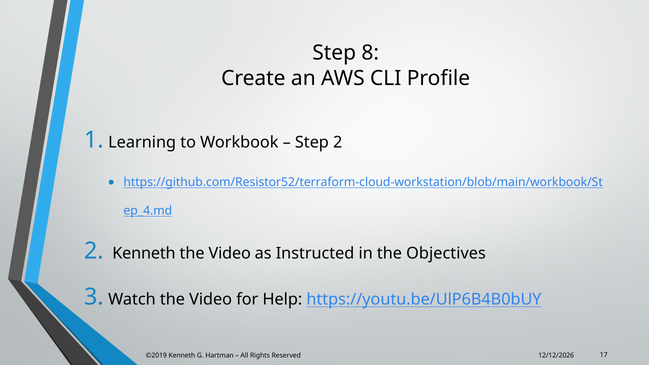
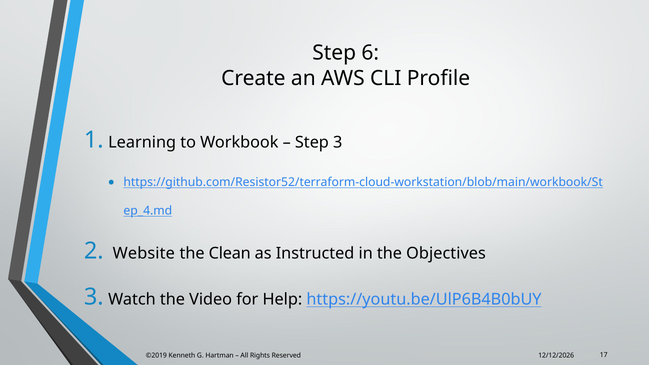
8: 8 -> 6 (370, 53)
Step 2: 2 -> 3 (338, 142)
Kenneth: Kenneth -> Website (144, 254)
Video: Video -> Clean (230, 254)
